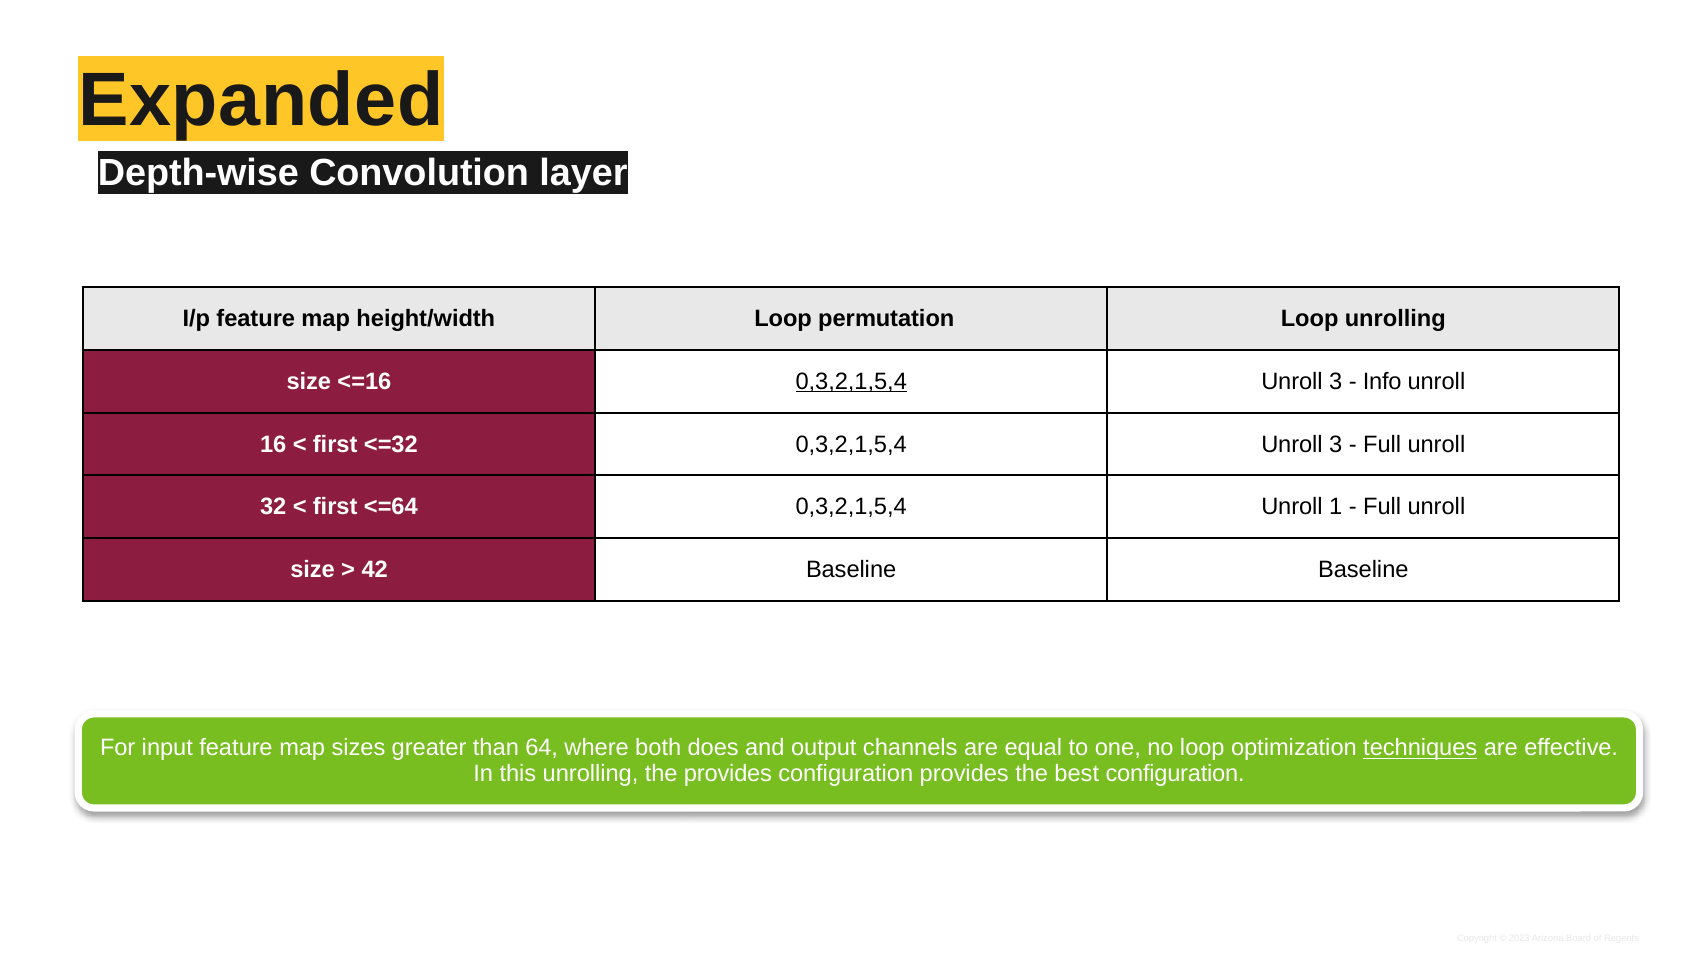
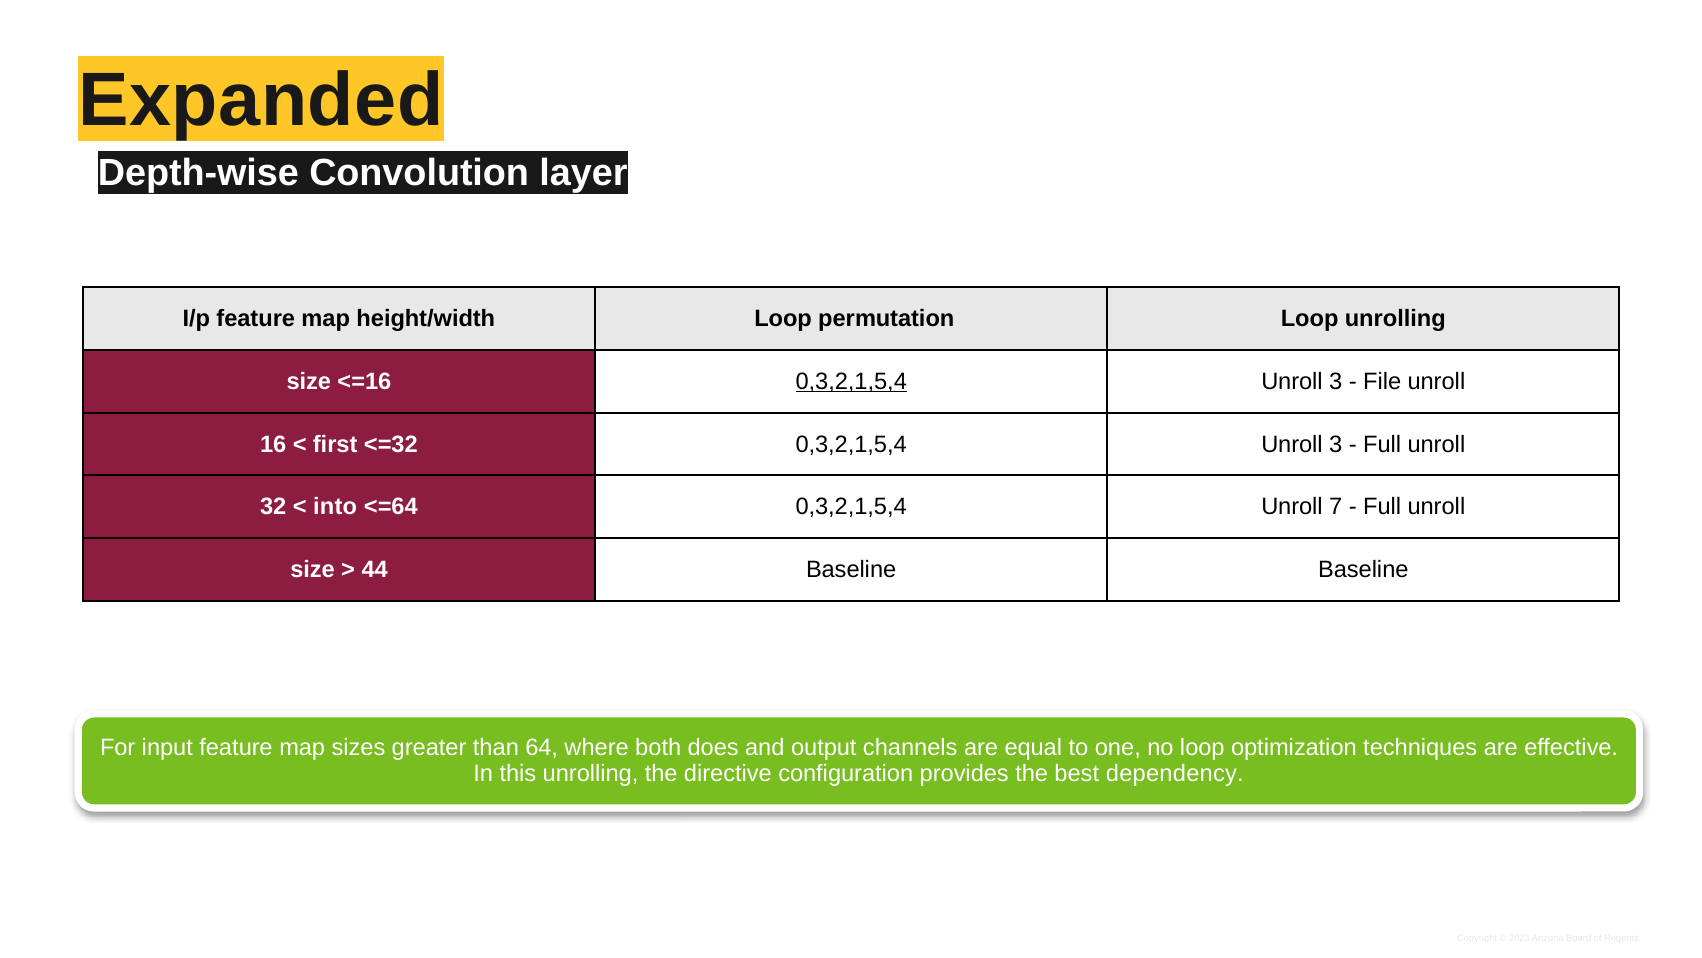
Info: Info -> File (1382, 381)
first: first -> into (335, 507)
1: 1 -> 7 (1336, 507)
42: 42 -> 44 (375, 570)
techniques underline: present -> none (1420, 748)
the provides: provides -> directive (728, 773)
best configuration: configuration -> dependency (1175, 773)
